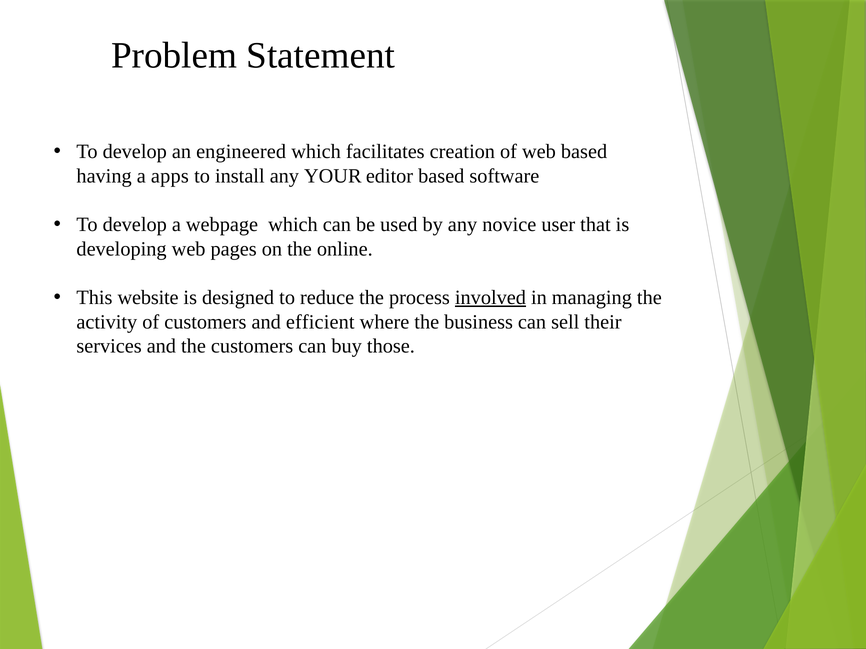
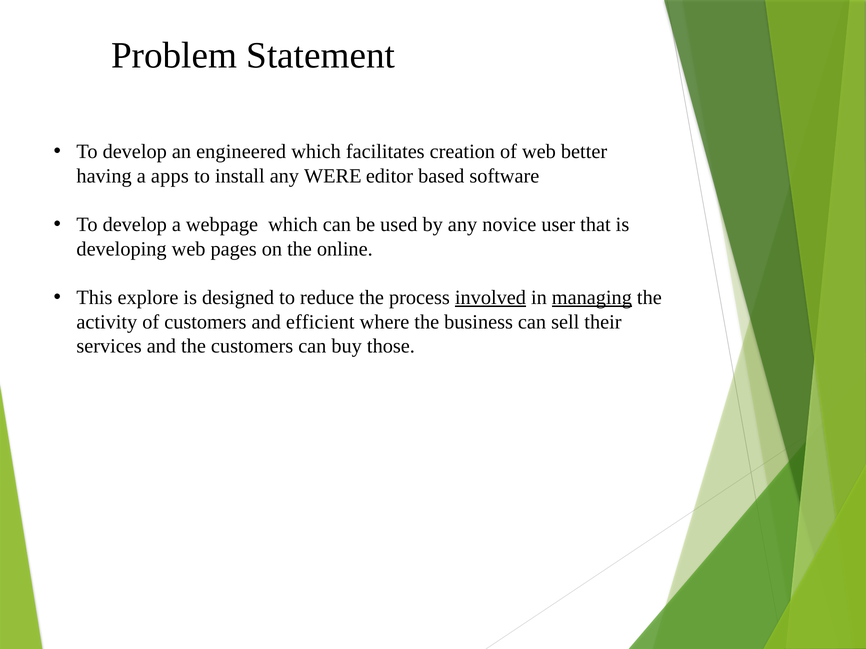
web based: based -> better (584, 152)
YOUR: YOUR -> WERE (333, 176)
website: website -> explore (148, 298)
managing underline: none -> present (592, 298)
